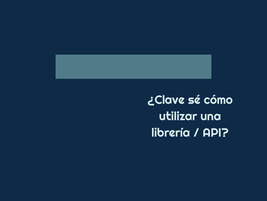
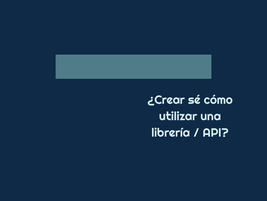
¿Clave: ¿Clave -> ¿Crear (166, 100)
